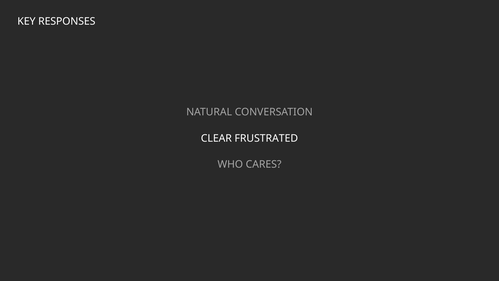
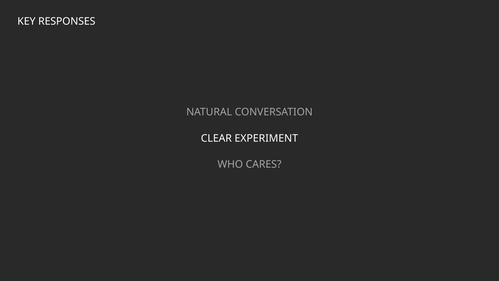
FRUSTRATED: FRUSTRATED -> EXPERIMENT (266, 138)
